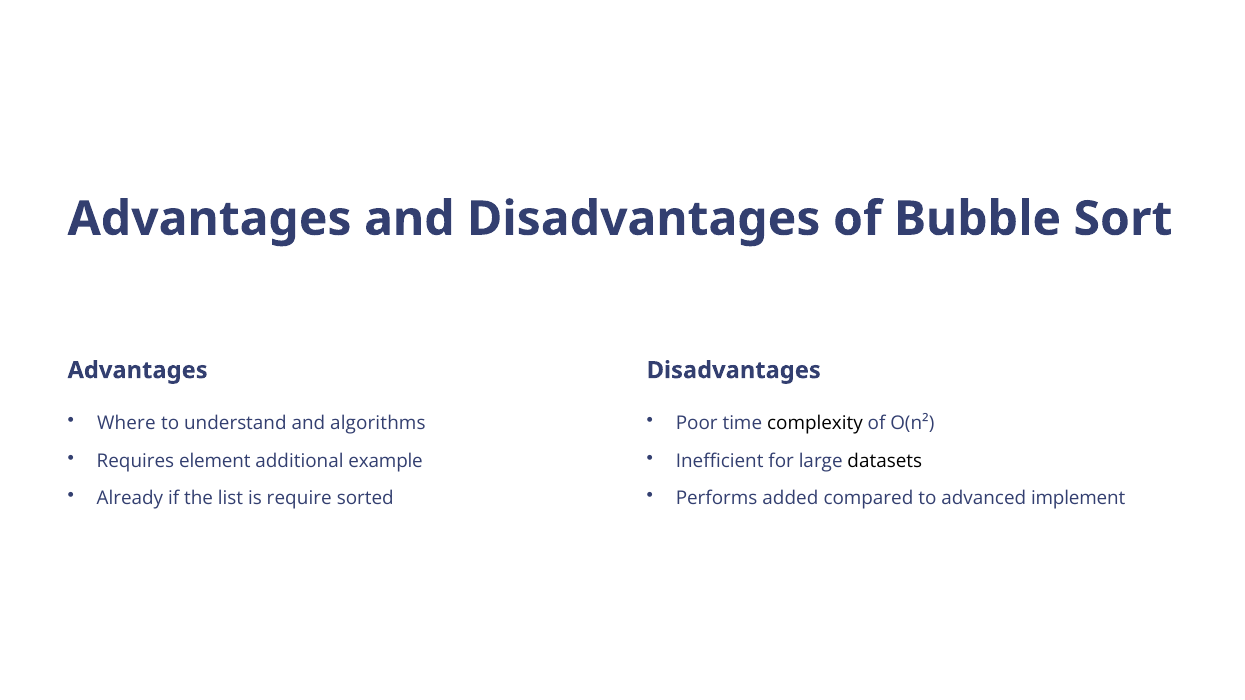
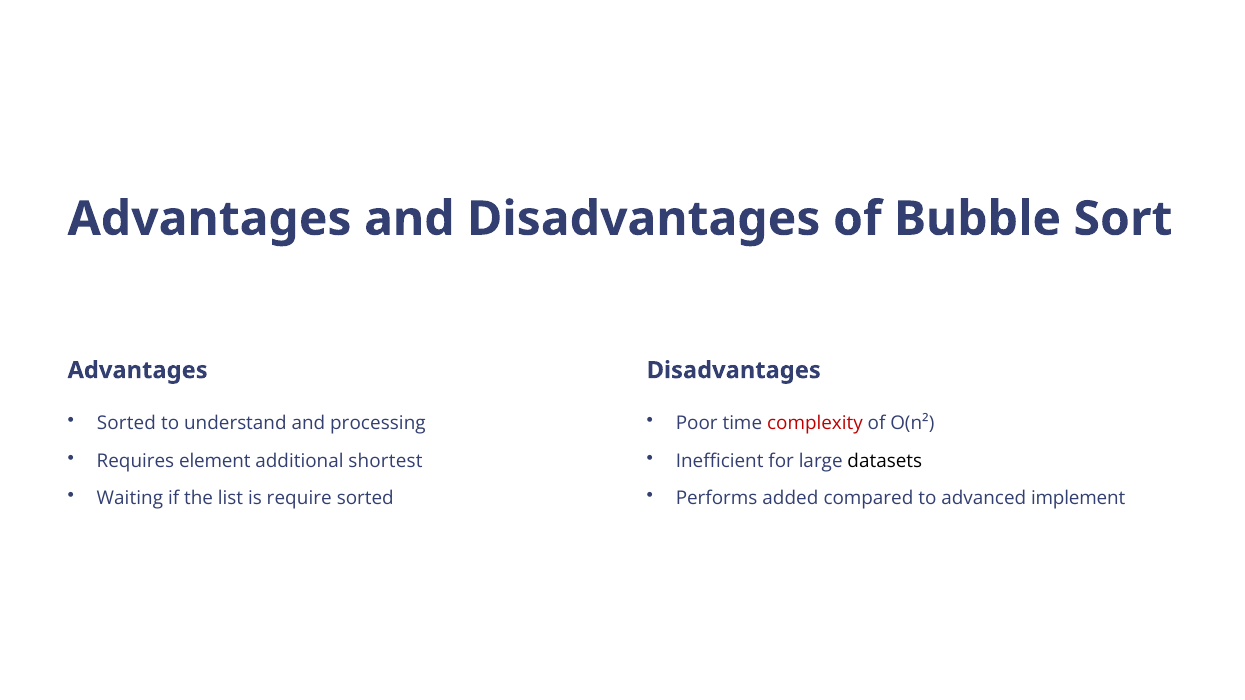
Where: Where -> Sorted (126, 424)
algorithms: algorithms -> processing (378, 424)
complexity colour: black -> red (815, 424)
example: example -> shortest (385, 461)
Already: Already -> Waiting (130, 499)
